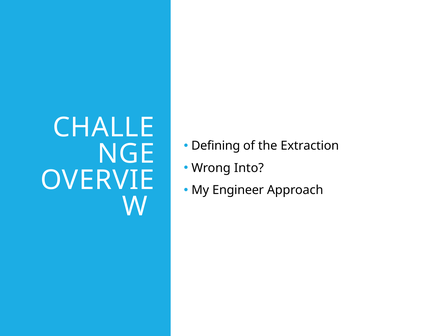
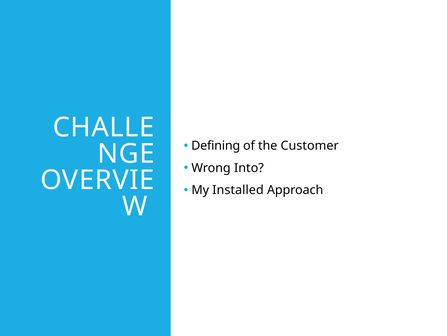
Extraction: Extraction -> Customer (310, 145)
Engineer: Engineer -> Installed (238, 190)
